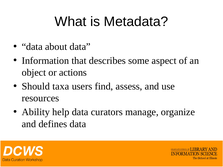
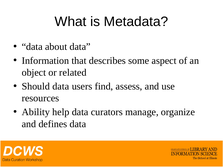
actions: actions -> related (73, 73)
Should taxa: taxa -> data (61, 86)
